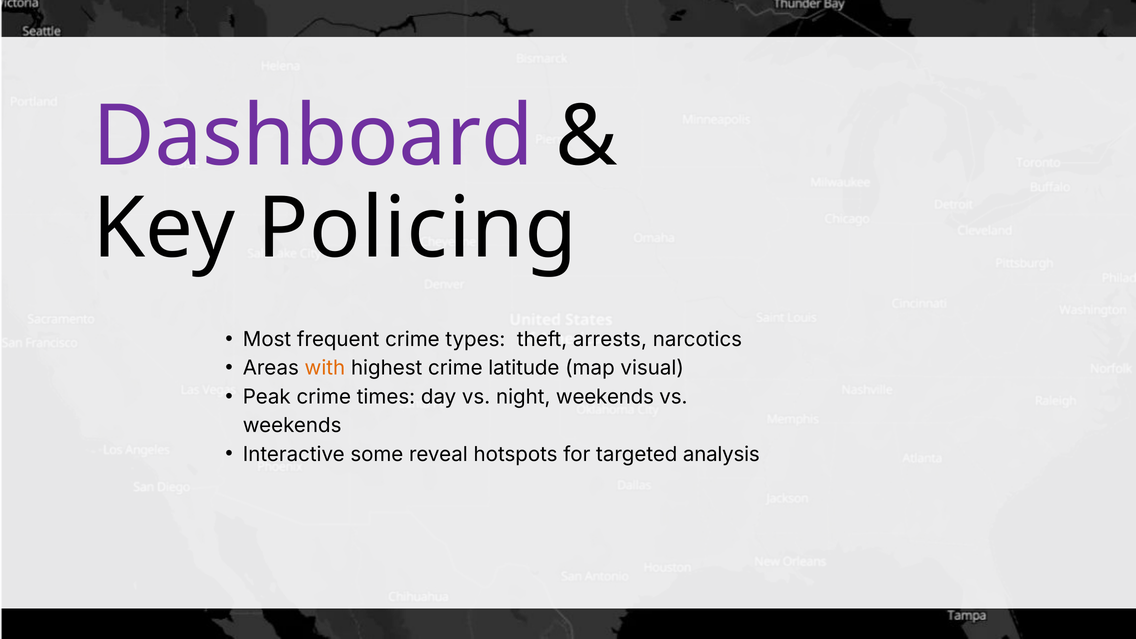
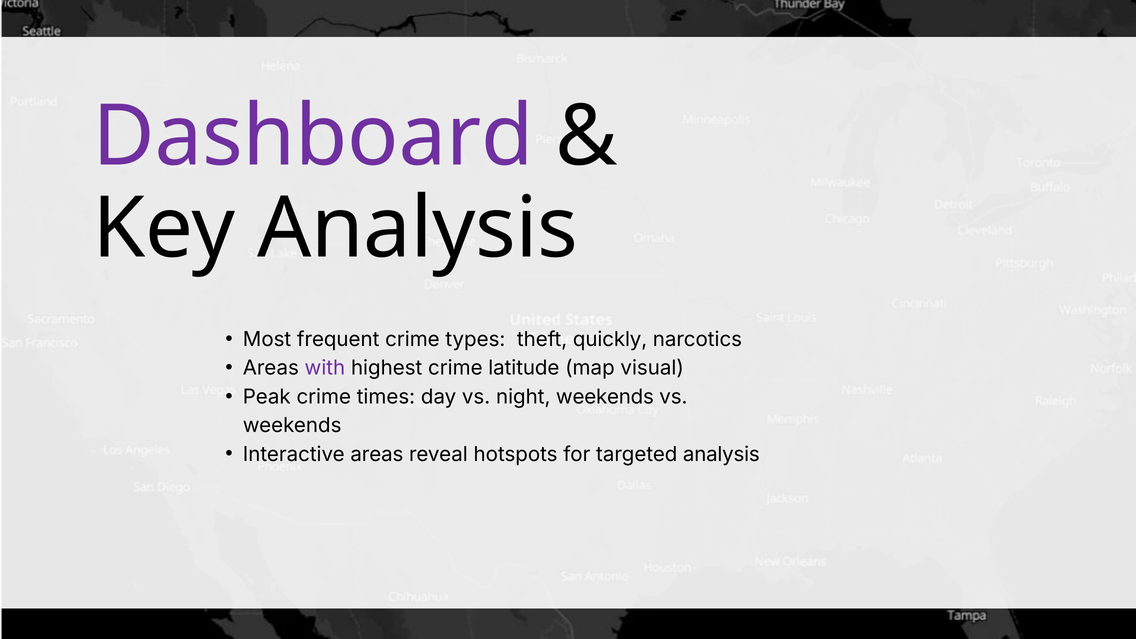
Key Policing: Policing -> Analysis (418, 228)
arrests: arrests -> quickly (610, 339)
with colour: orange -> purple (325, 368)
Interactive some: some -> areas (377, 454)
